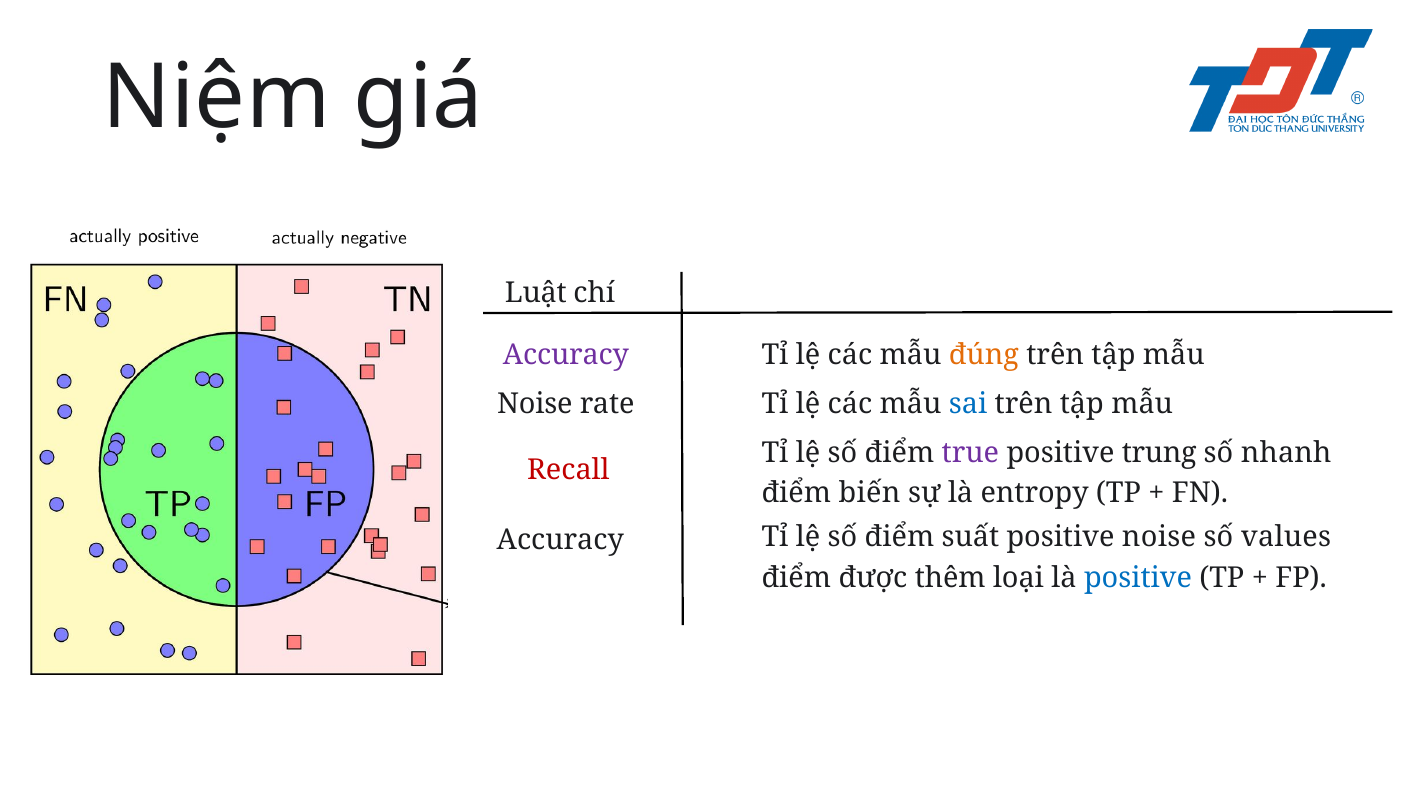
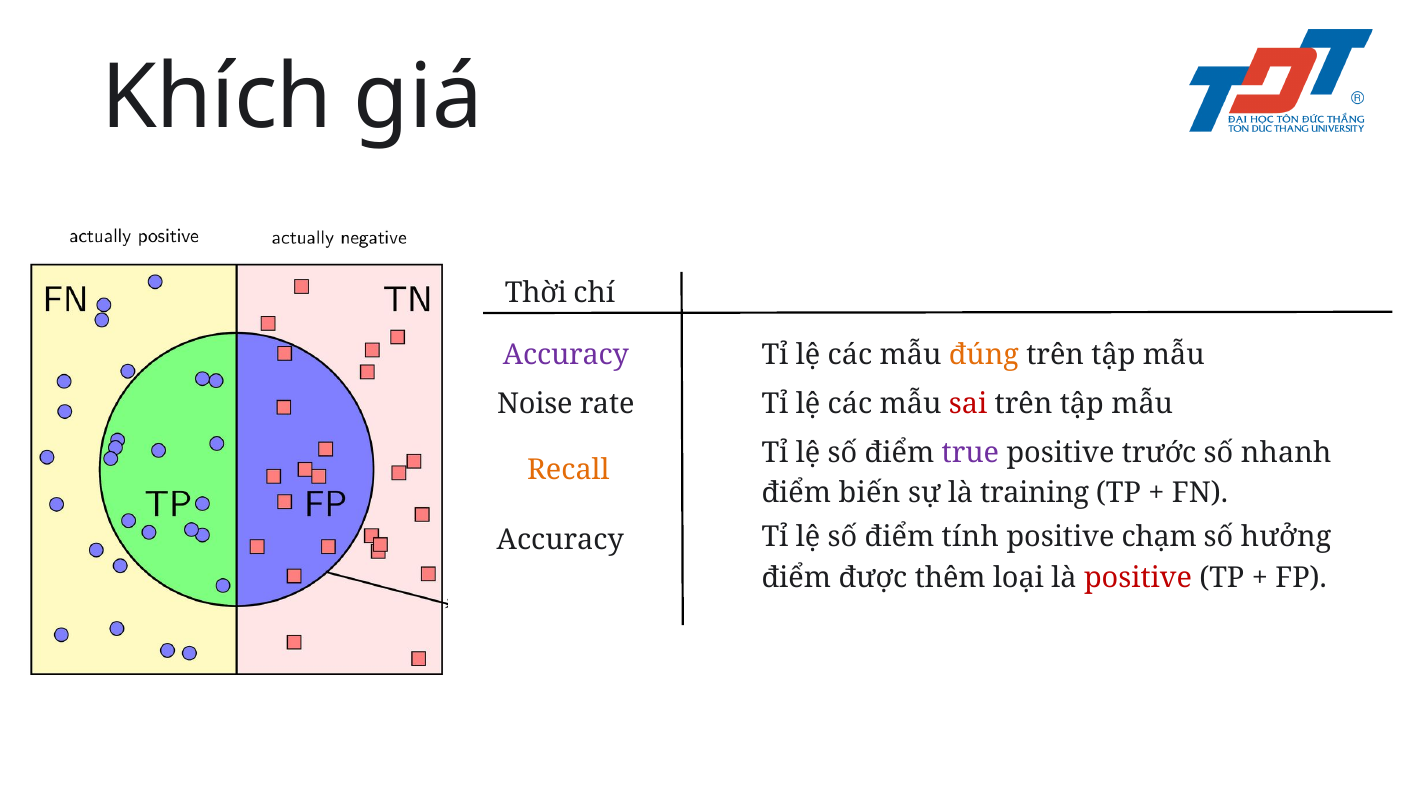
Niệm: Niệm -> Khích (217, 98)
Luật: Luật -> Thời (536, 293)
sai colour: blue -> red (968, 404)
trung: trung -> trước (1159, 453)
Recall colour: red -> orange (568, 470)
entropy: entropy -> training (1035, 493)
suất: suất -> tính (970, 538)
positive noise: noise -> chạm (1159, 538)
values: values -> hưởng (1286, 538)
positive colour: blue -> red (1138, 578)
